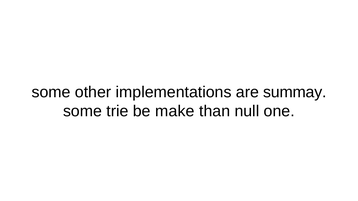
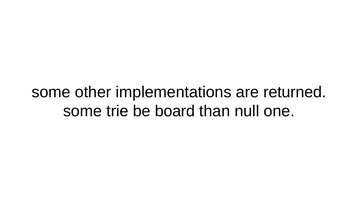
summay: summay -> returned (295, 92)
make: make -> board (175, 111)
